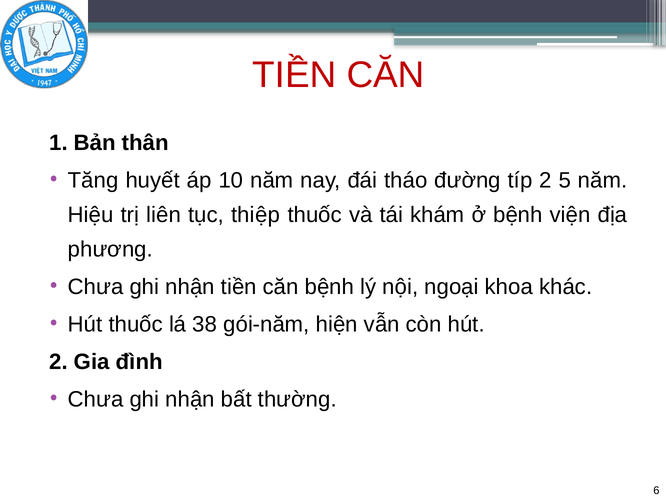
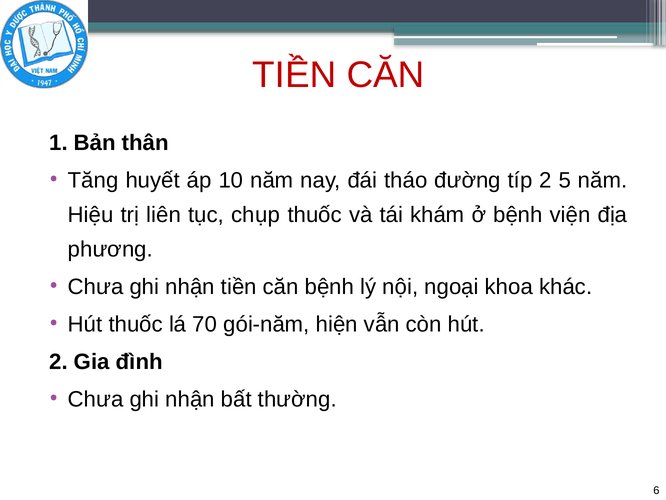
thiệp: thiệp -> chụp (256, 215)
38: 38 -> 70 (205, 324)
